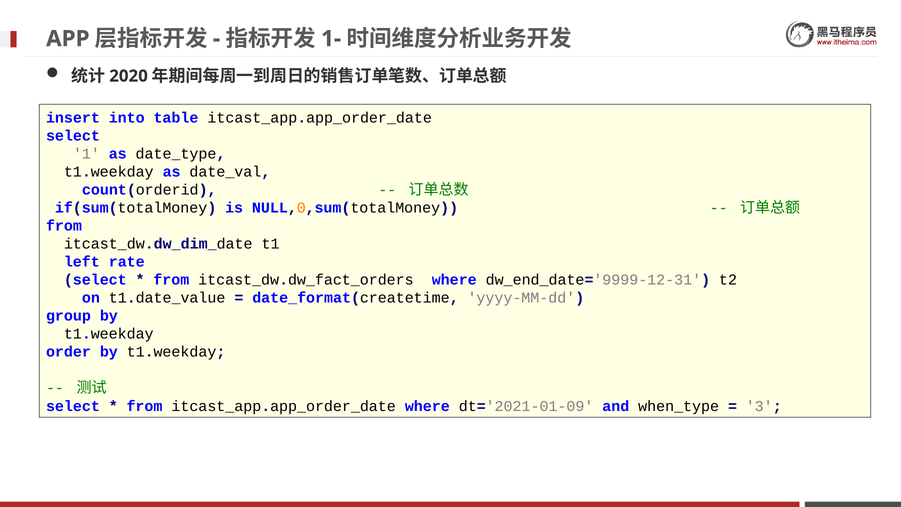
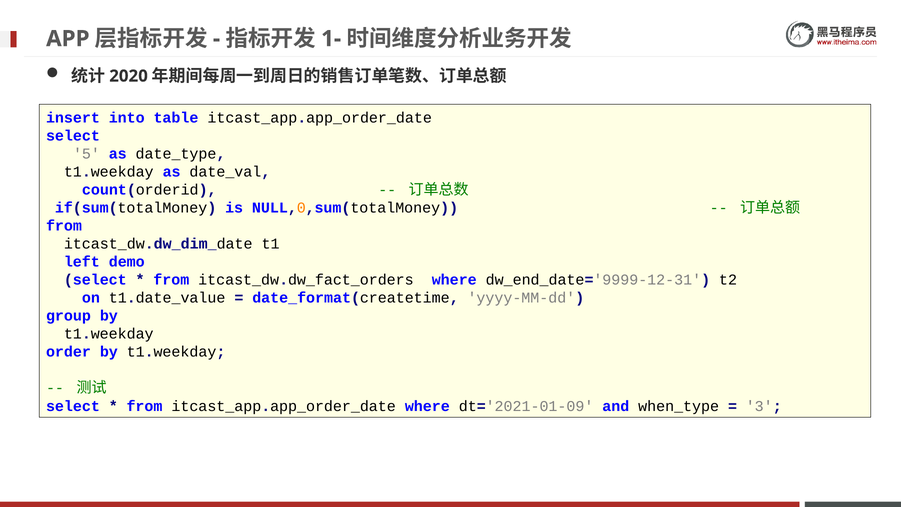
1: 1 -> 5 (86, 154)
rate: rate -> demo (127, 262)
